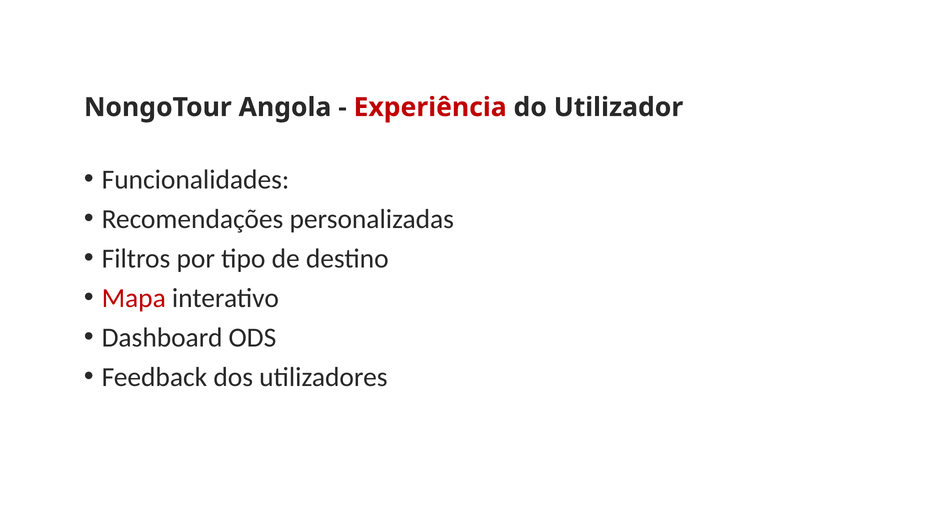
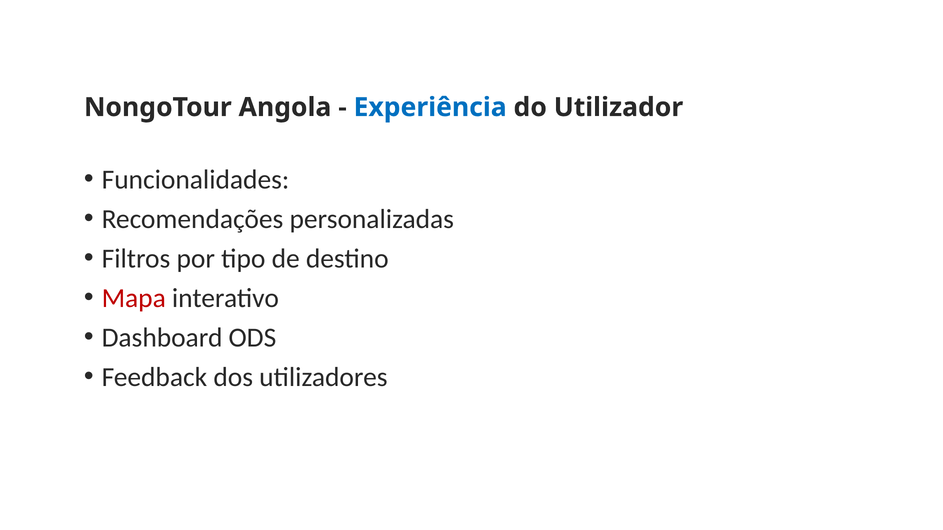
Experiência colour: red -> blue (430, 107)
